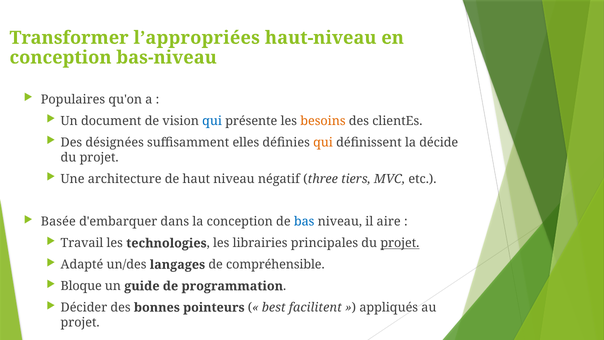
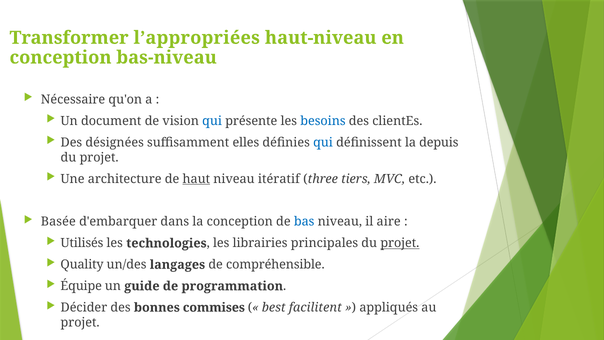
Populaires: Populaires -> Nécessaire (73, 99)
besoins colour: orange -> blue (323, 121)
qui colour: orange -> blue (323, 142)
décide: décide -> depuis (439, 142)
haut underline: none -> present (196, 179)
négatif: négatif -> itératif (279, 179)
Travail: Travail -> Utilisés (82, 243)
Adapté: Adapté -> Quality (82, 264)
Bloque: Bloque -> Équipe (81, 286)
pointeurs: pointeurs -> commises (214, 307)
